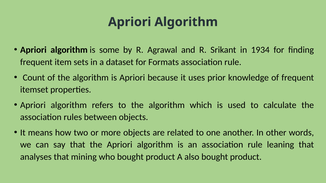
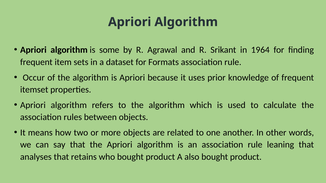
1934: 1934 -> 1964 (260, 50)
Count: Count -> Occur (34, 78)
mining: mining -> retains (84, 157)
